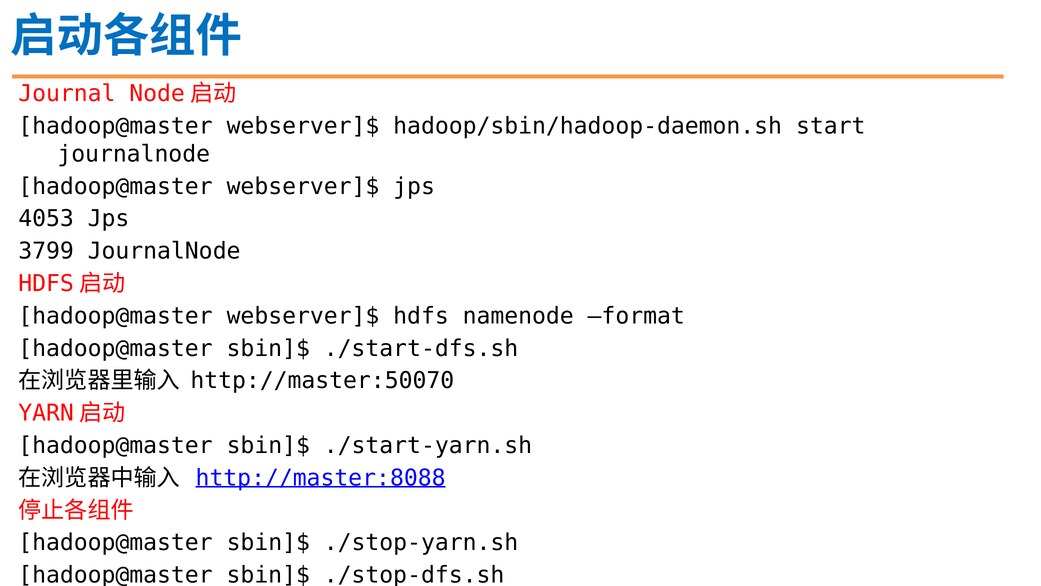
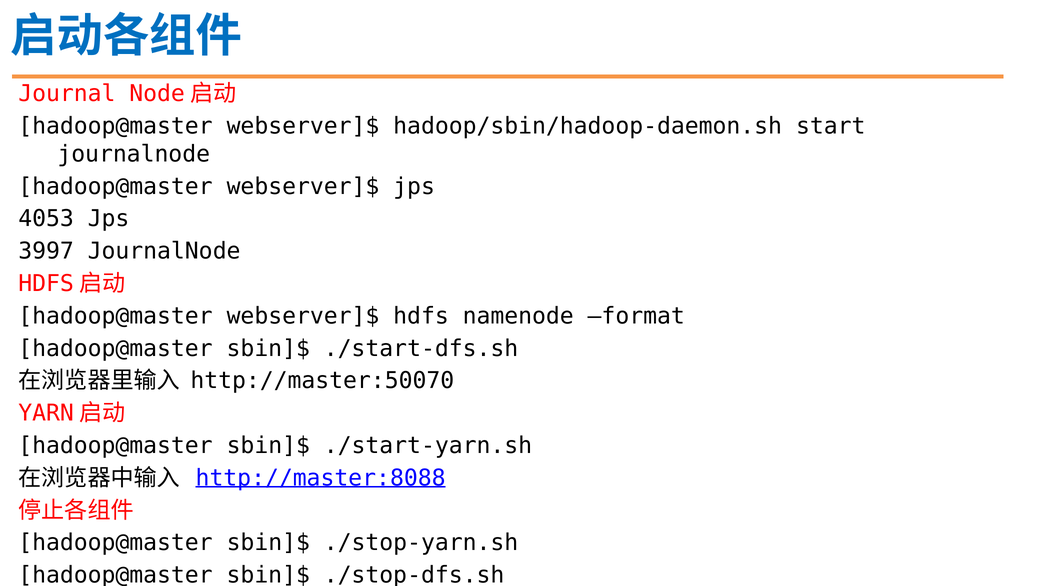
3799: 3799 -> 3997 (46, 251)
